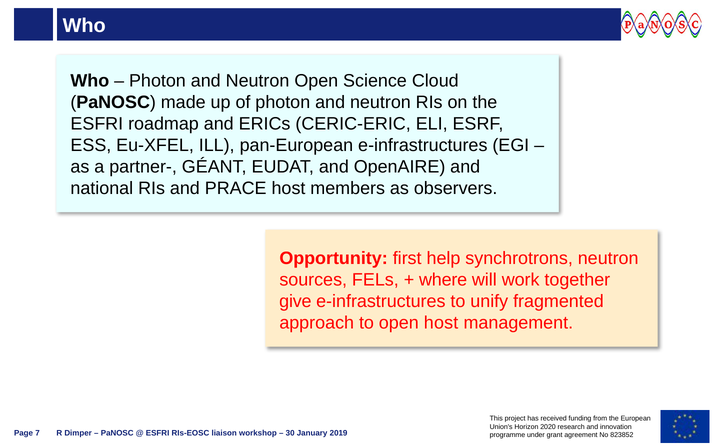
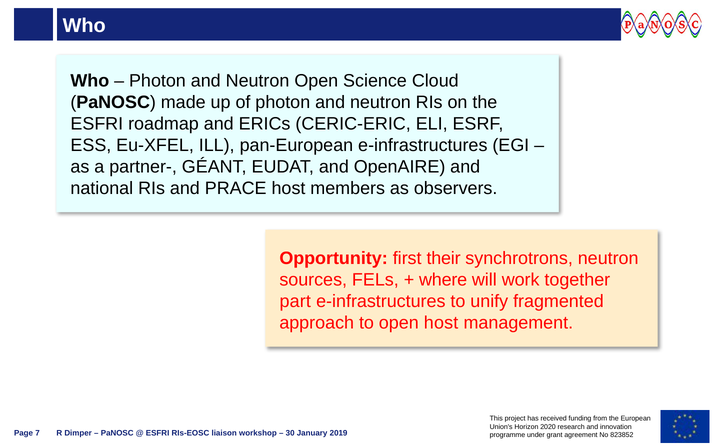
help: help -> their (444, 259)
give: give -> part (295, 302)
